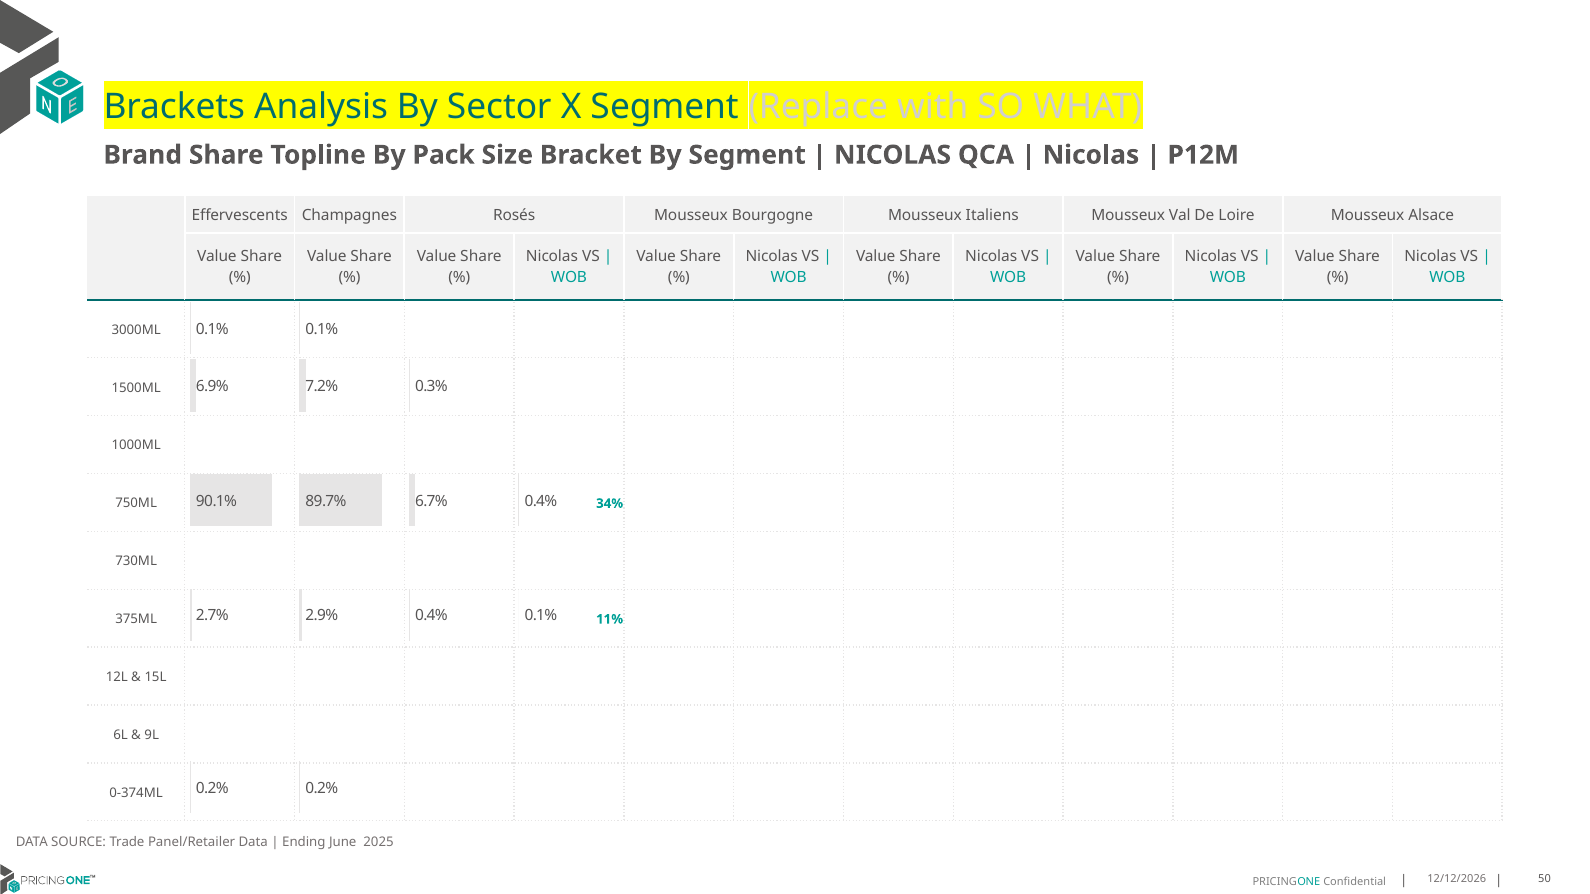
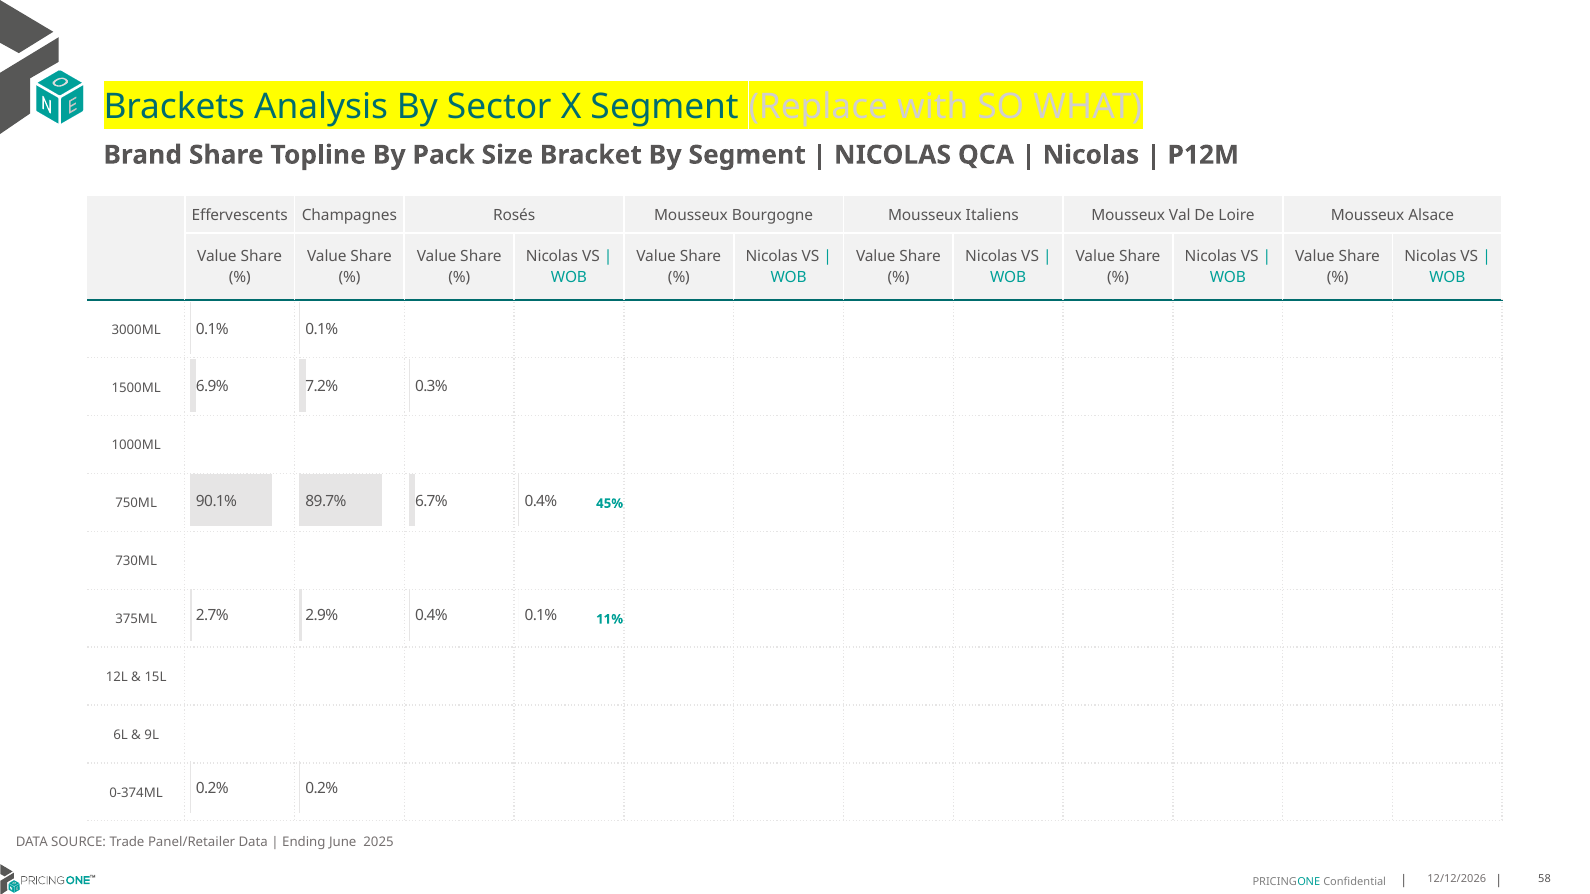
34%: 34% -> 45% (610, 504)
50: 50 -> 58 (1545, 879)
